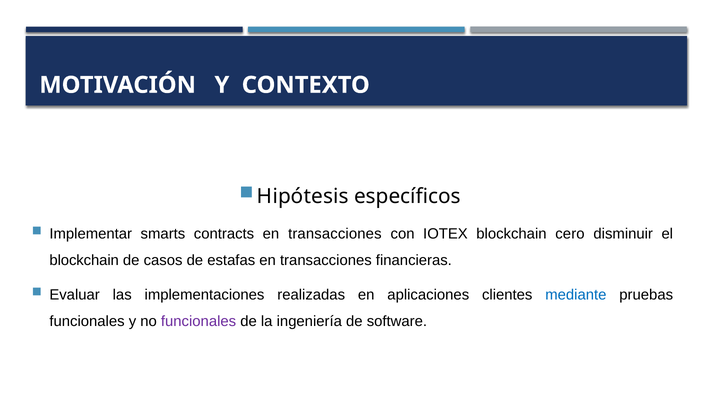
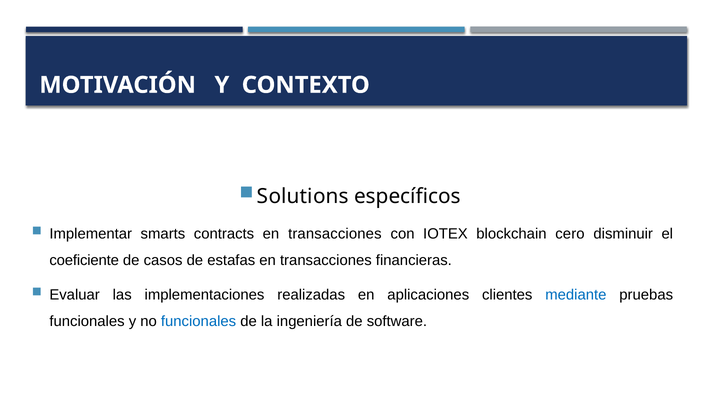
Hipótesis: Hipótesis -> Solutions (303, 196)
blockchain: blockchain -> coeficiente (84, 261)
funcionales colour: purple -> blue (199, 322)
